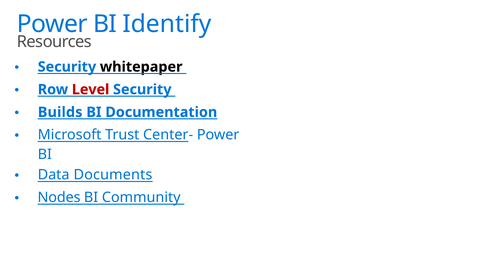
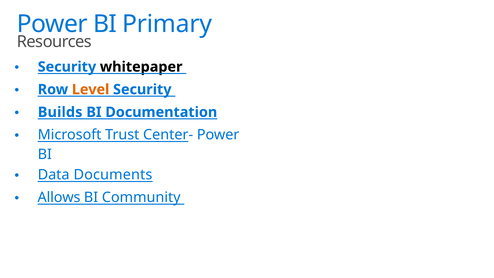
Identify: Identify -> Primary (167, 24)
Level colour: red -> orange (91, 89)
Nodes: Nodes -> Allows (59, 197)
